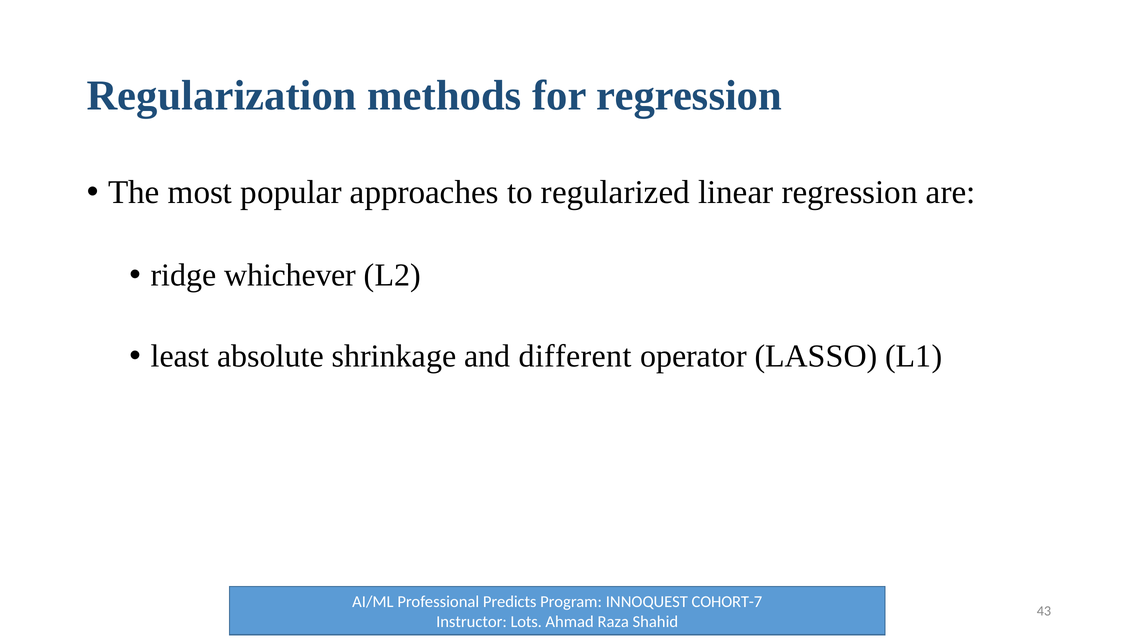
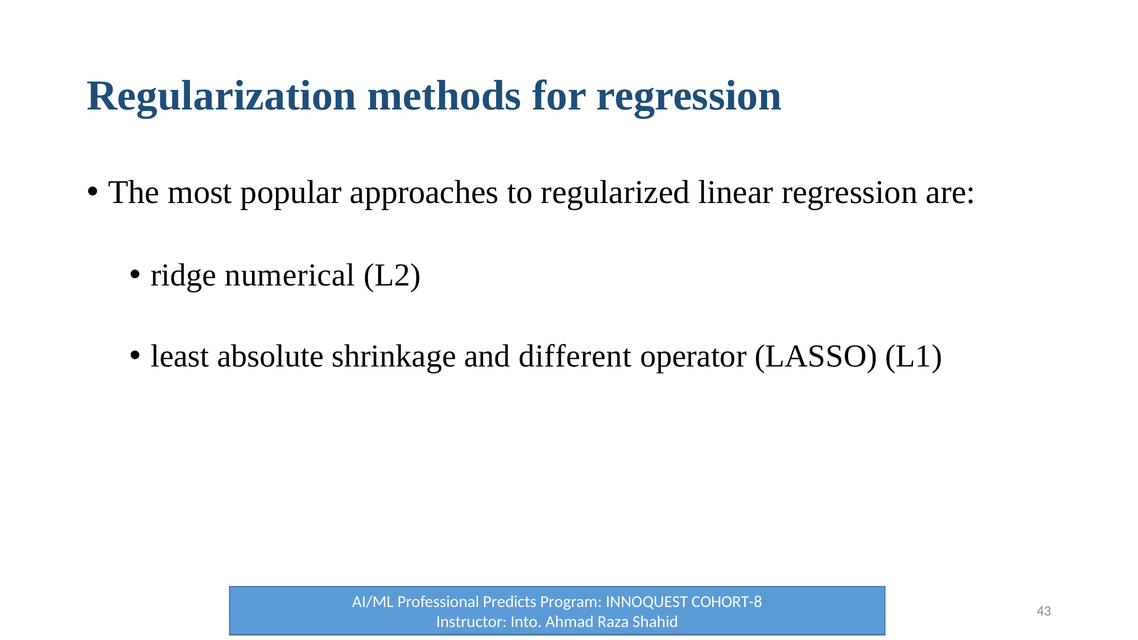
whichever: whichever -> numerical (290, 275)
COHORT-7: COHORT-7 -> COHORT-8 (727, 602)
Lots: Lots -> Into (526, 622)
